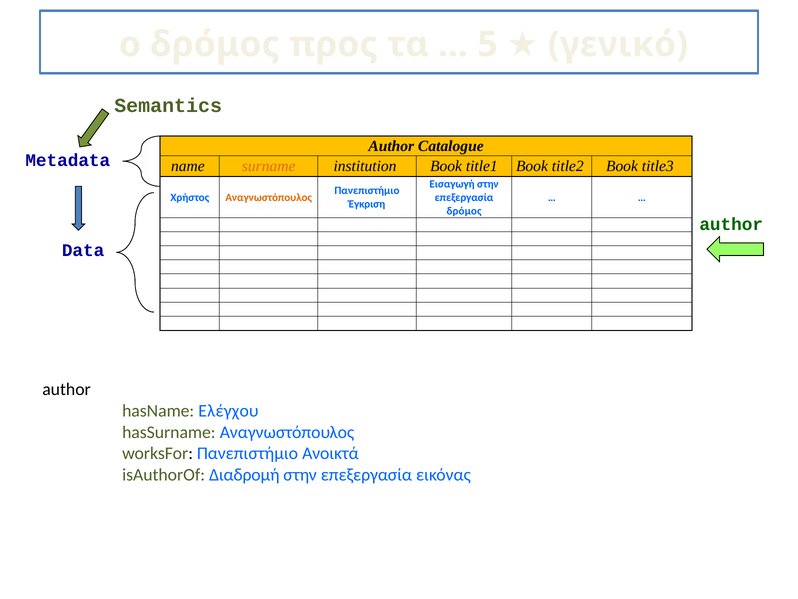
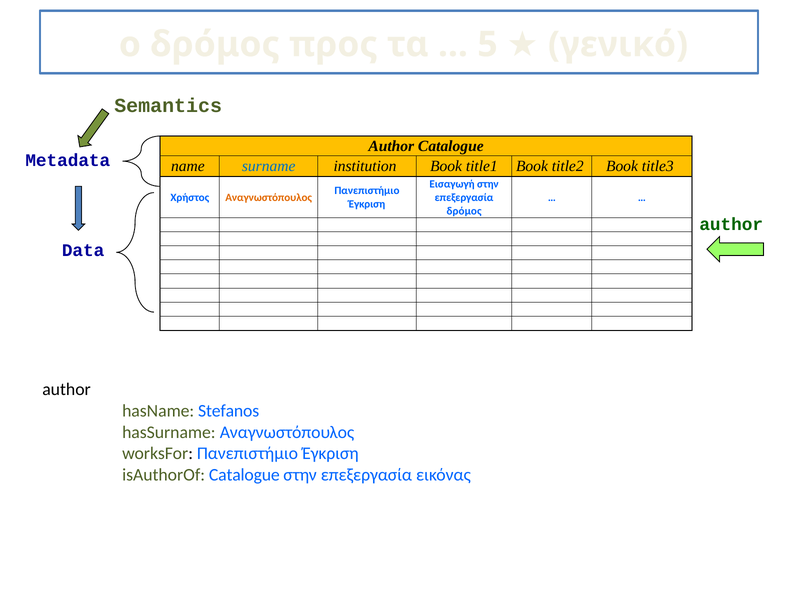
surname colour: orange -> blue (269, 166)
Ελέγχου: Ελέγχου -> Stefanos (229, 411)
worksFor Πανεπιστήμιο Ανοικτά: Ανοικτά -> Έγκριση (330, 453)
isAuthorOf Διαδρομή: Διαδρομή -> Catalogue (244, 474)
